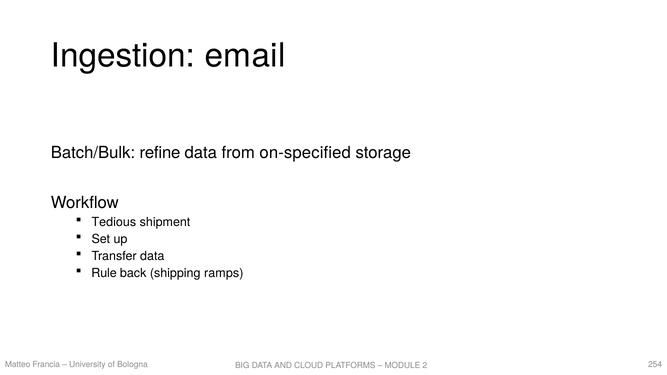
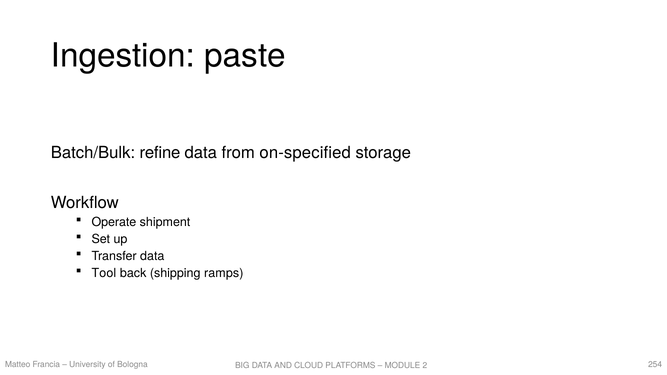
email: email -> paste (245, 56)
Tedious: Tedious -> Operate (114, 222)
Rule: Rule -> Tool (104, 273)
